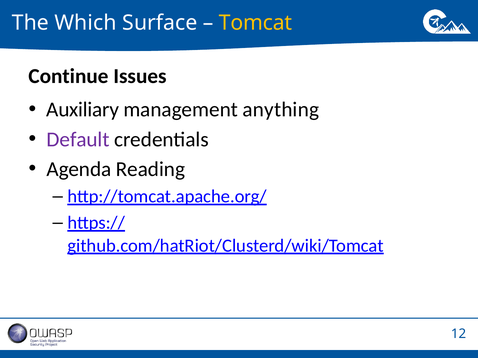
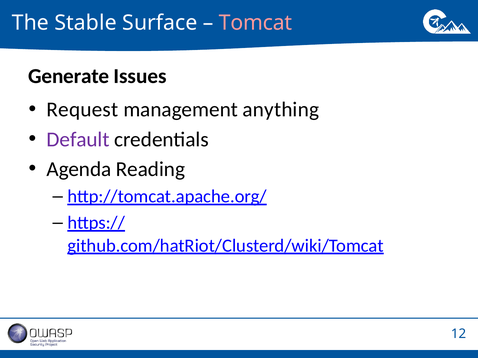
Which: Which -> Stable (86, 23)
Tomcat colour: yellow -> pink (256, 23)
Continue: Continue -> Generate (69, 76)
Auxiliary: Auxiliary -> Request (82, 110)
